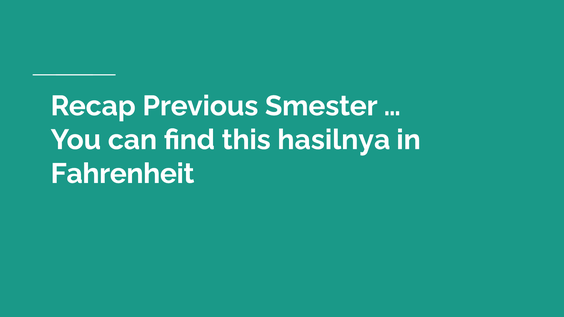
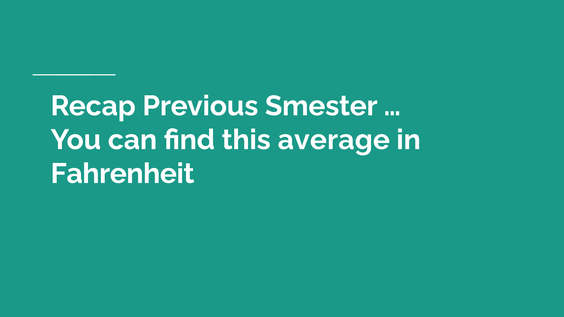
hasilnya: hasilnya -> average (334, 140)
